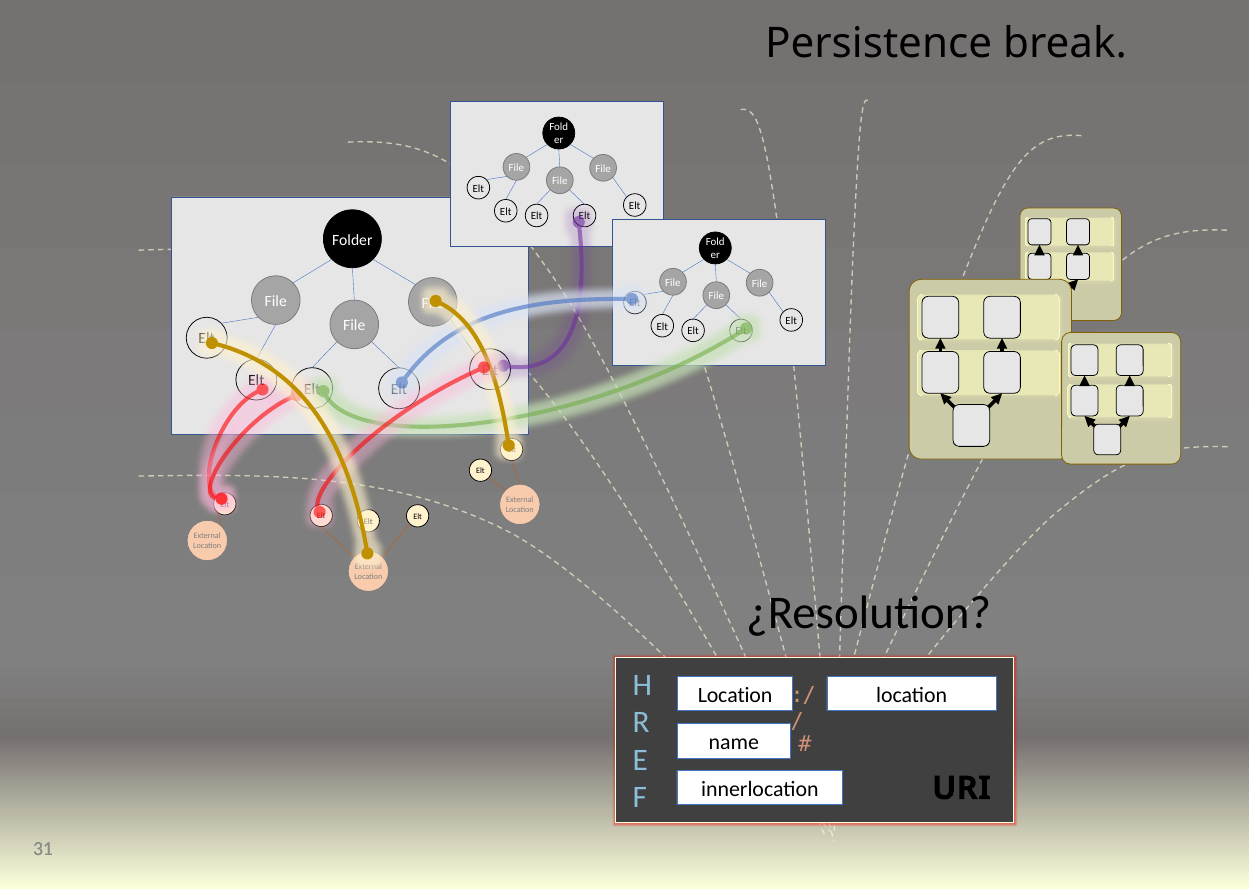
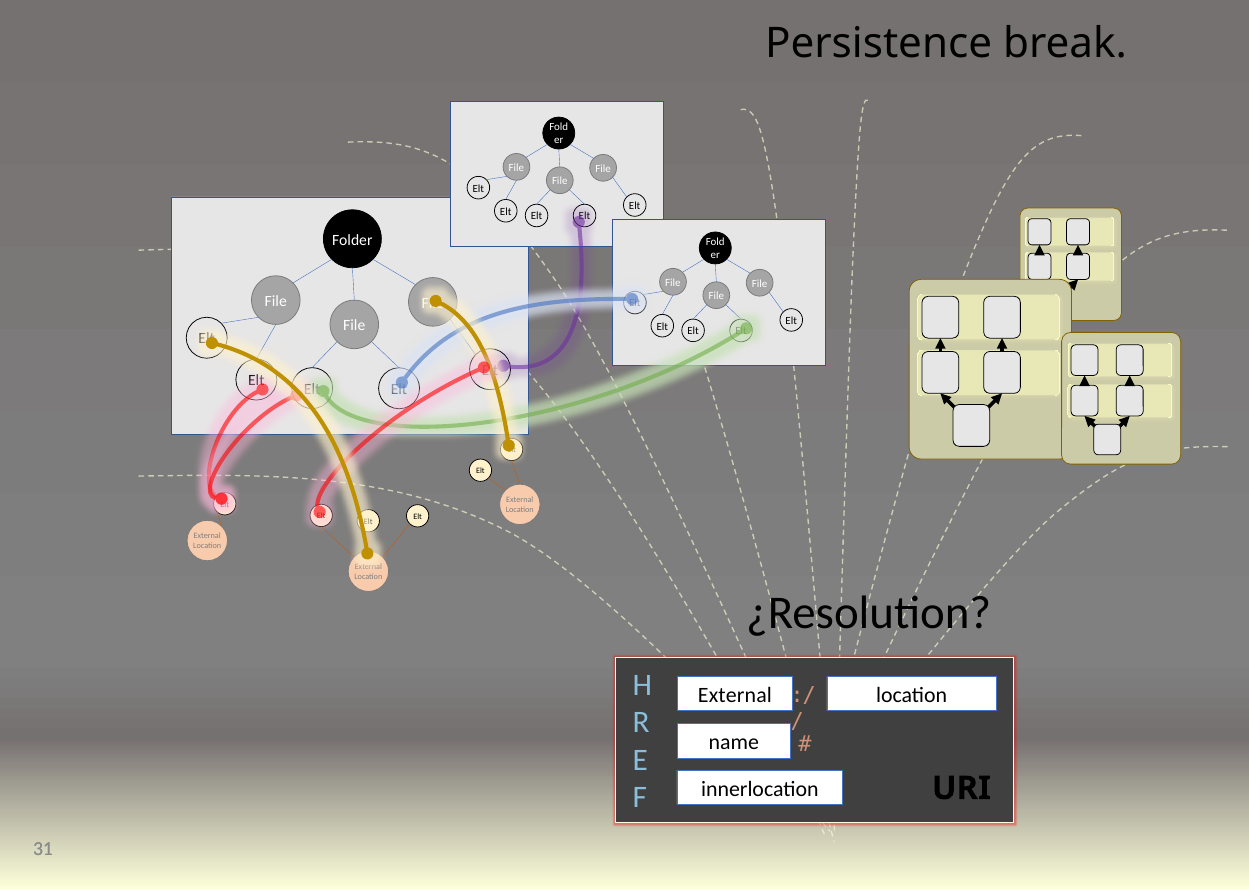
Location: Location -> External (735, 695)
